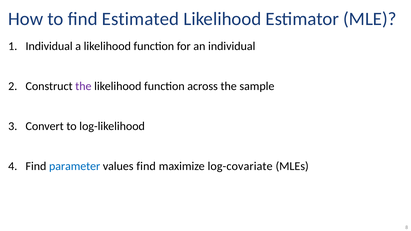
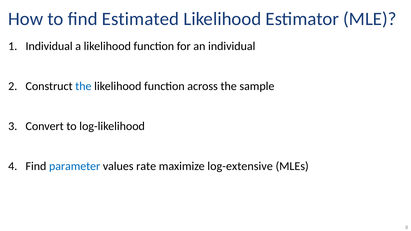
the colour: purple -> blue (83, 86)
values find: find -> rate (146, 166)
log-covariate: log-covariate -> log-extensive (240, 166)
